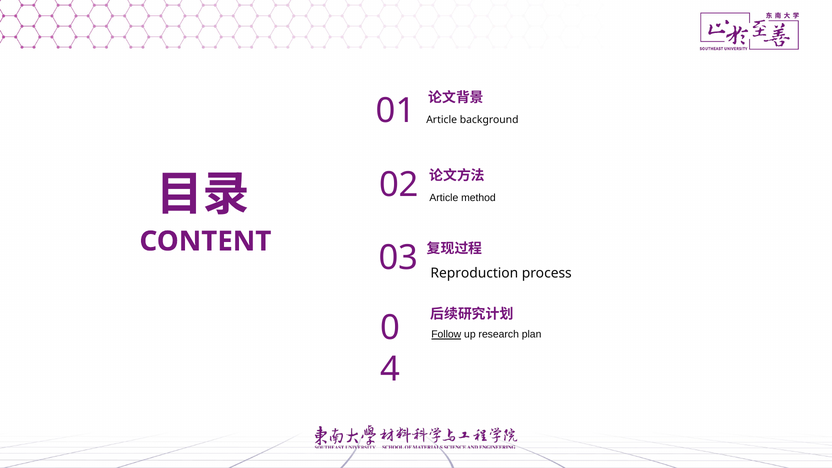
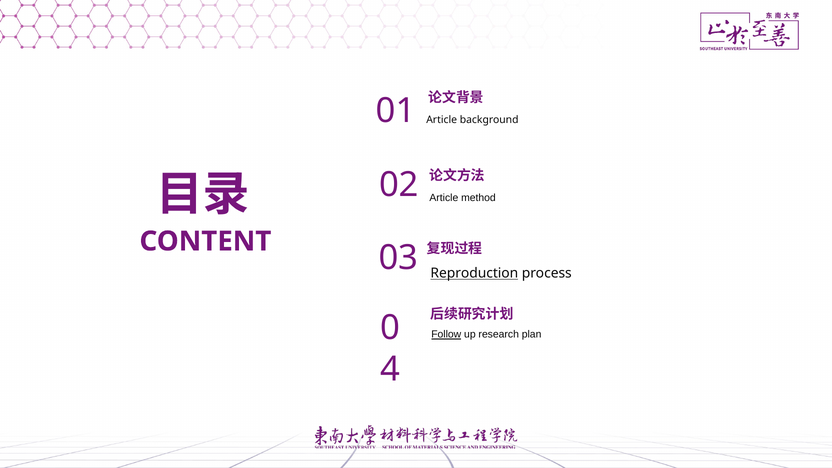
Reproduction underline: none -> present (474, 273)
